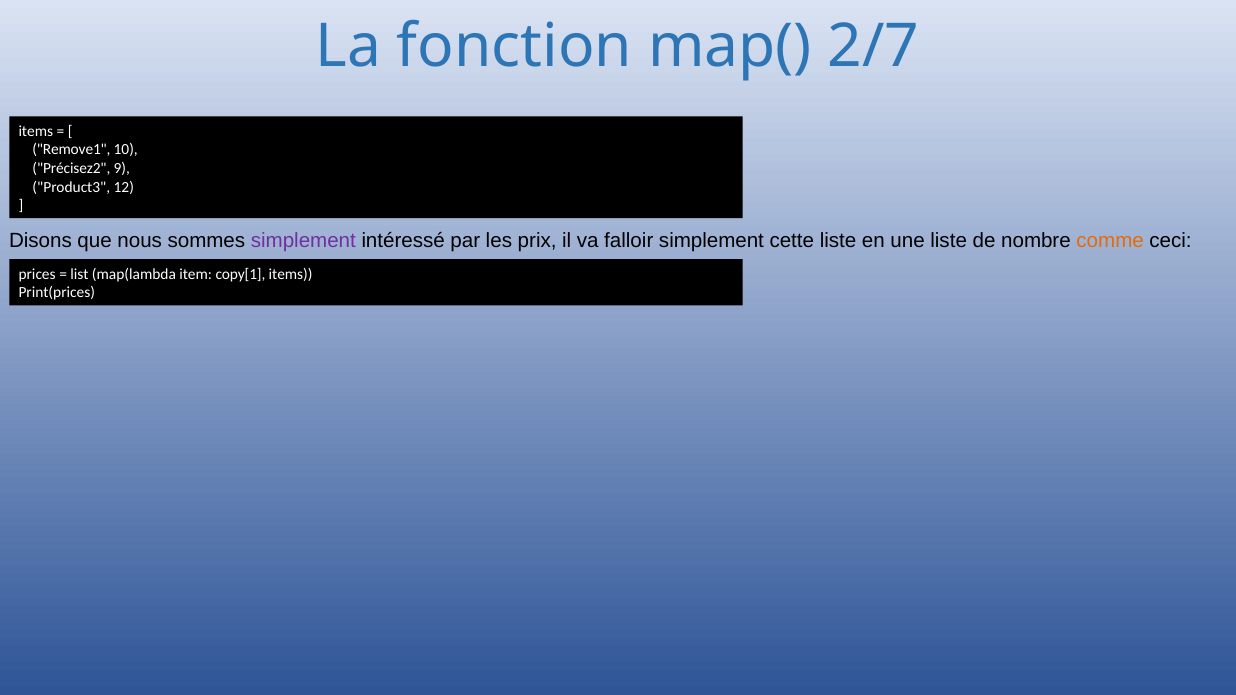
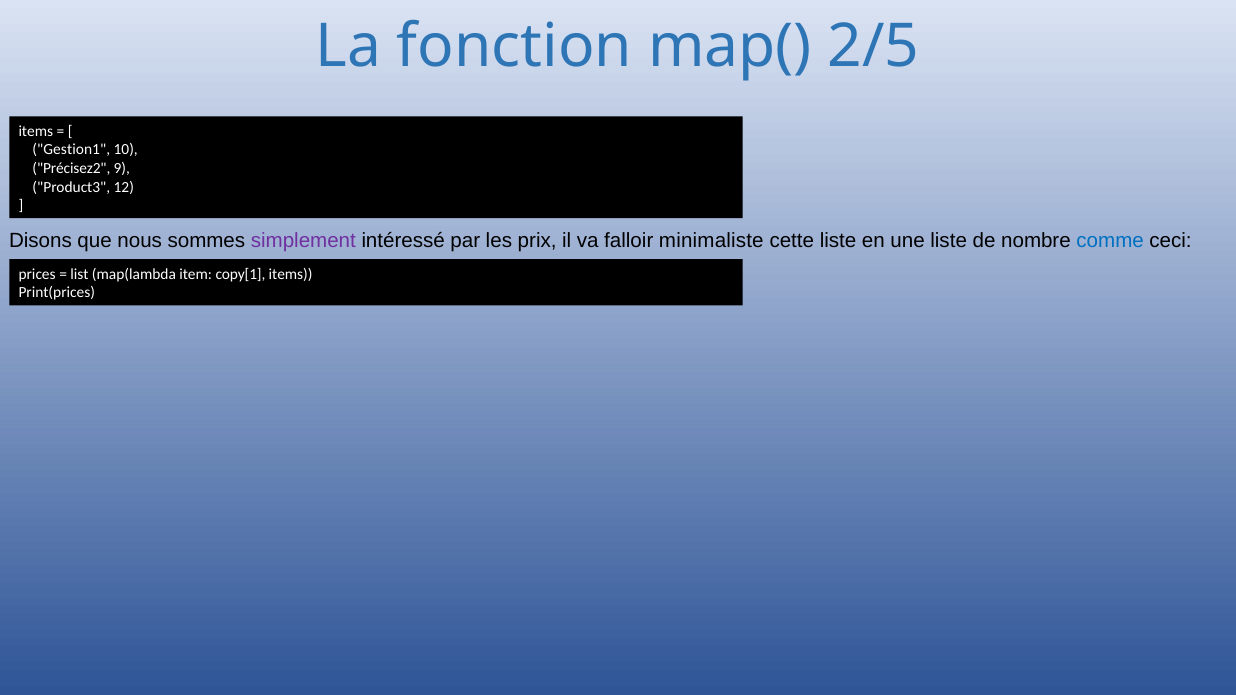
2/7: 2/7 -> 2/5 (874, 46)
Remove1: Remove1 -> Gestion1 (71, 150)
falloir simplement: simplement -> minimaliste (711, 241)
comme colour: orange -> blue (1110, 241)
